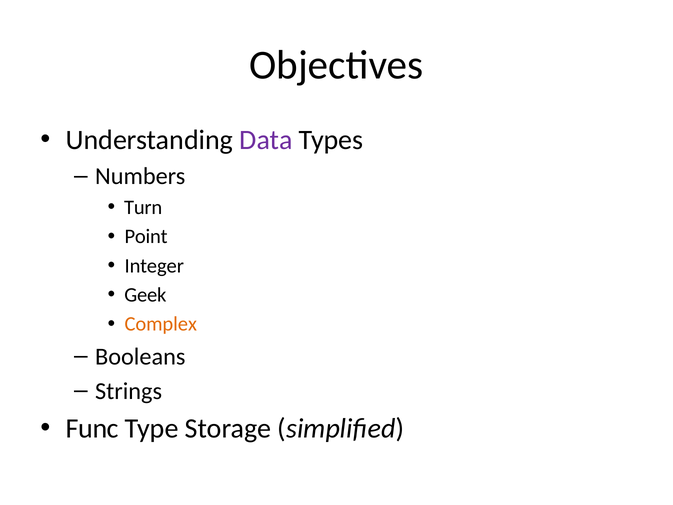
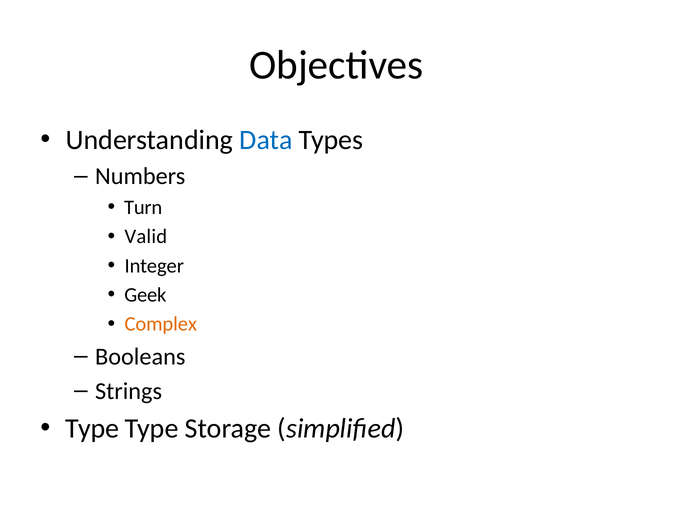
Data colour: purple -> blue (266, 140)
Point: Point -> Valid (146, 237)
Func: Func -> Type (92, 428)
